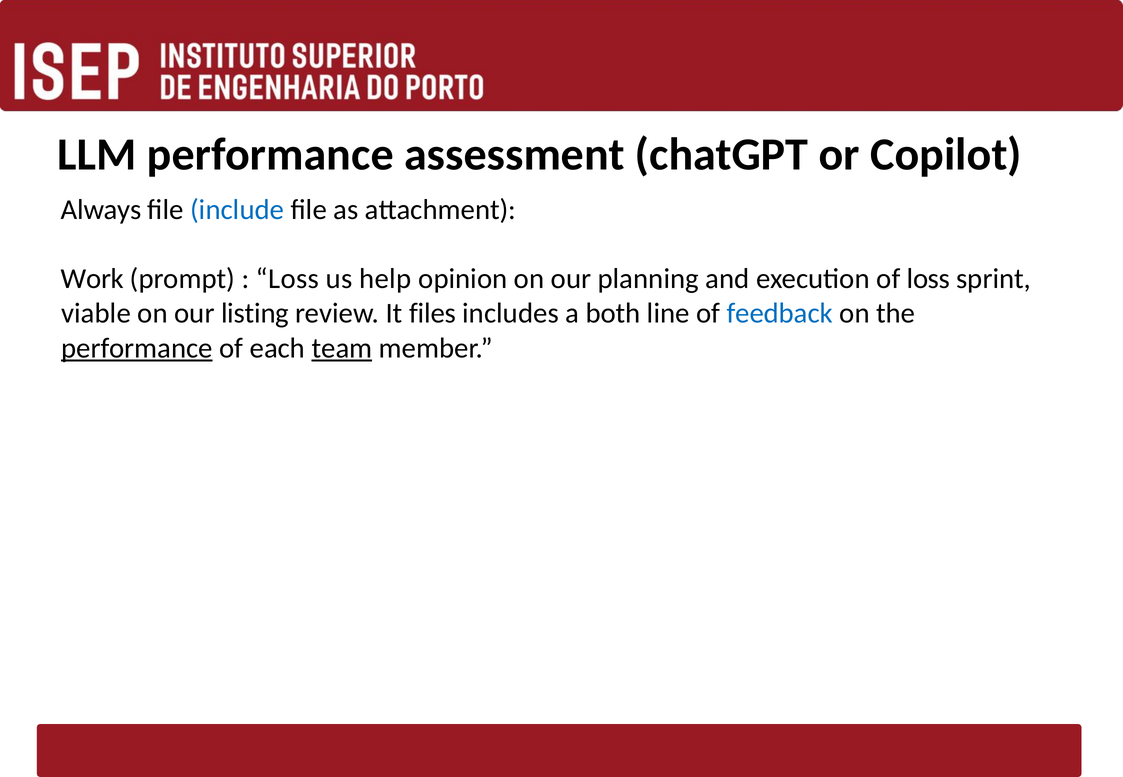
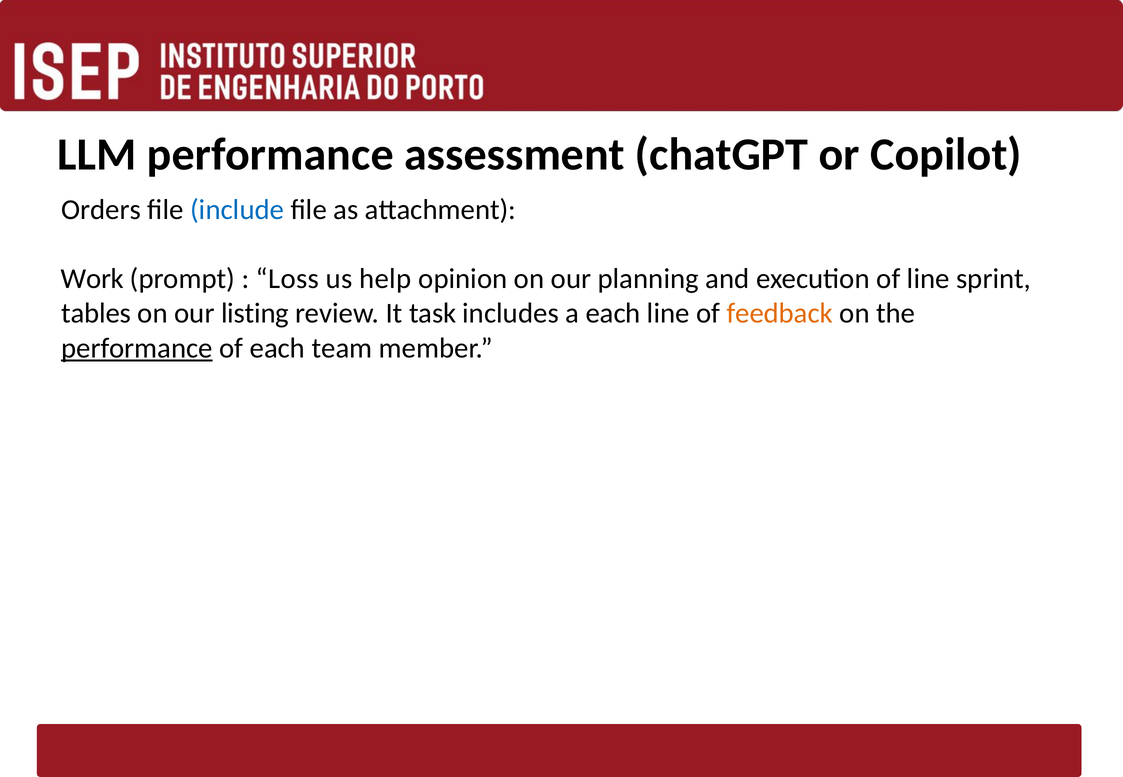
Always: Always -> Orders (101, 210)
of loss: loss -> line (928, 279)
viable: viable -> tables (96, 314)
files: files -> task (433, 314)
a both: both -> each (613, 314)
feedback colour: blue -> orange (780, 314)
team underline: present -> none (342, 348)
